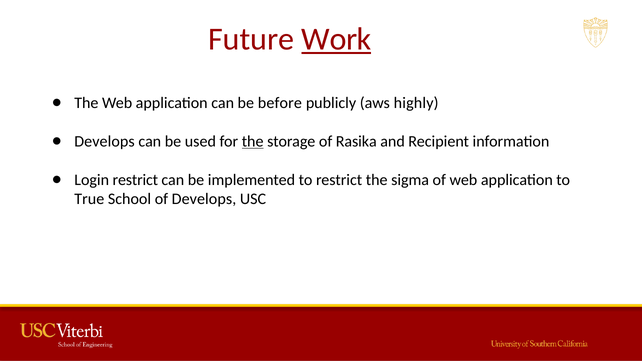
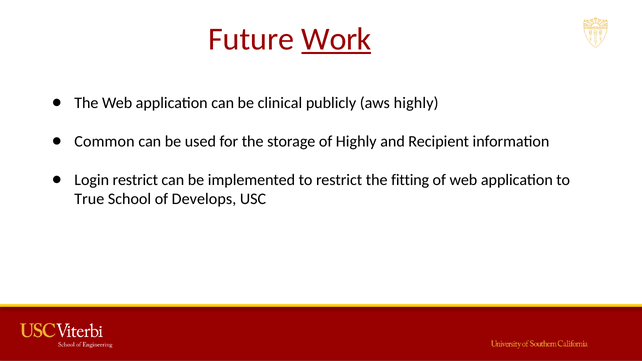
before: before -> clinical (280, 103)
Develops: Develops -> Common (104, 141)
the underline: present -> none (253, 141)
of Rasika: Rasika -> Highly (356, 141)
sigma: sigma -> fitting (410, 180)
